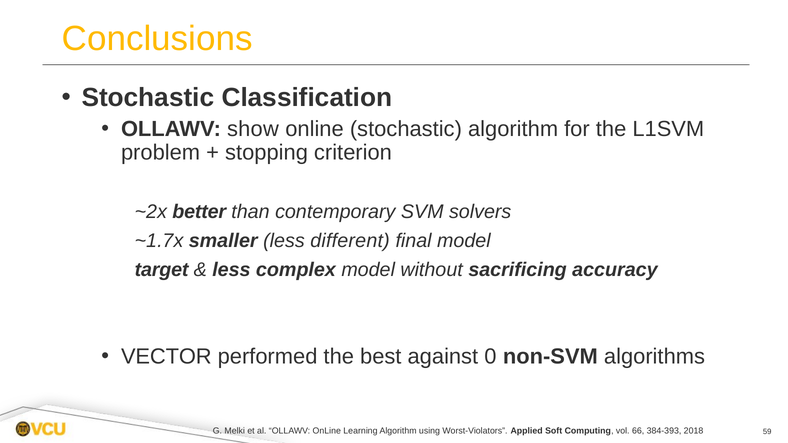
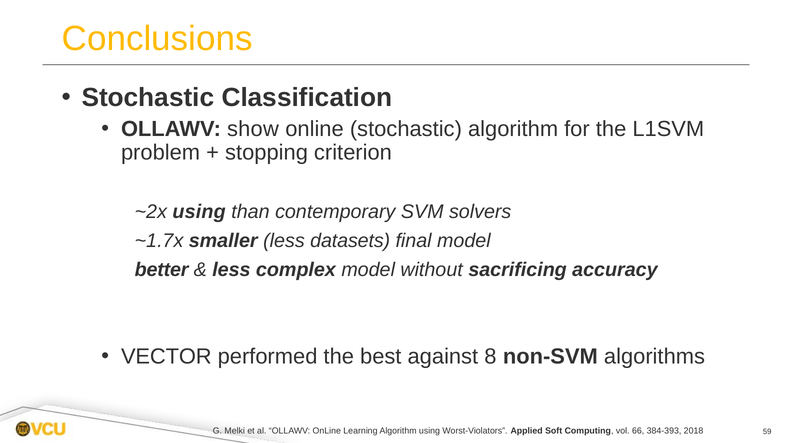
~2x better: better -> using (199, 212)
different: different -> datasets (350, 241)
target: target -> better (162, 270)
0: 0 -> 8 (490, 357)
